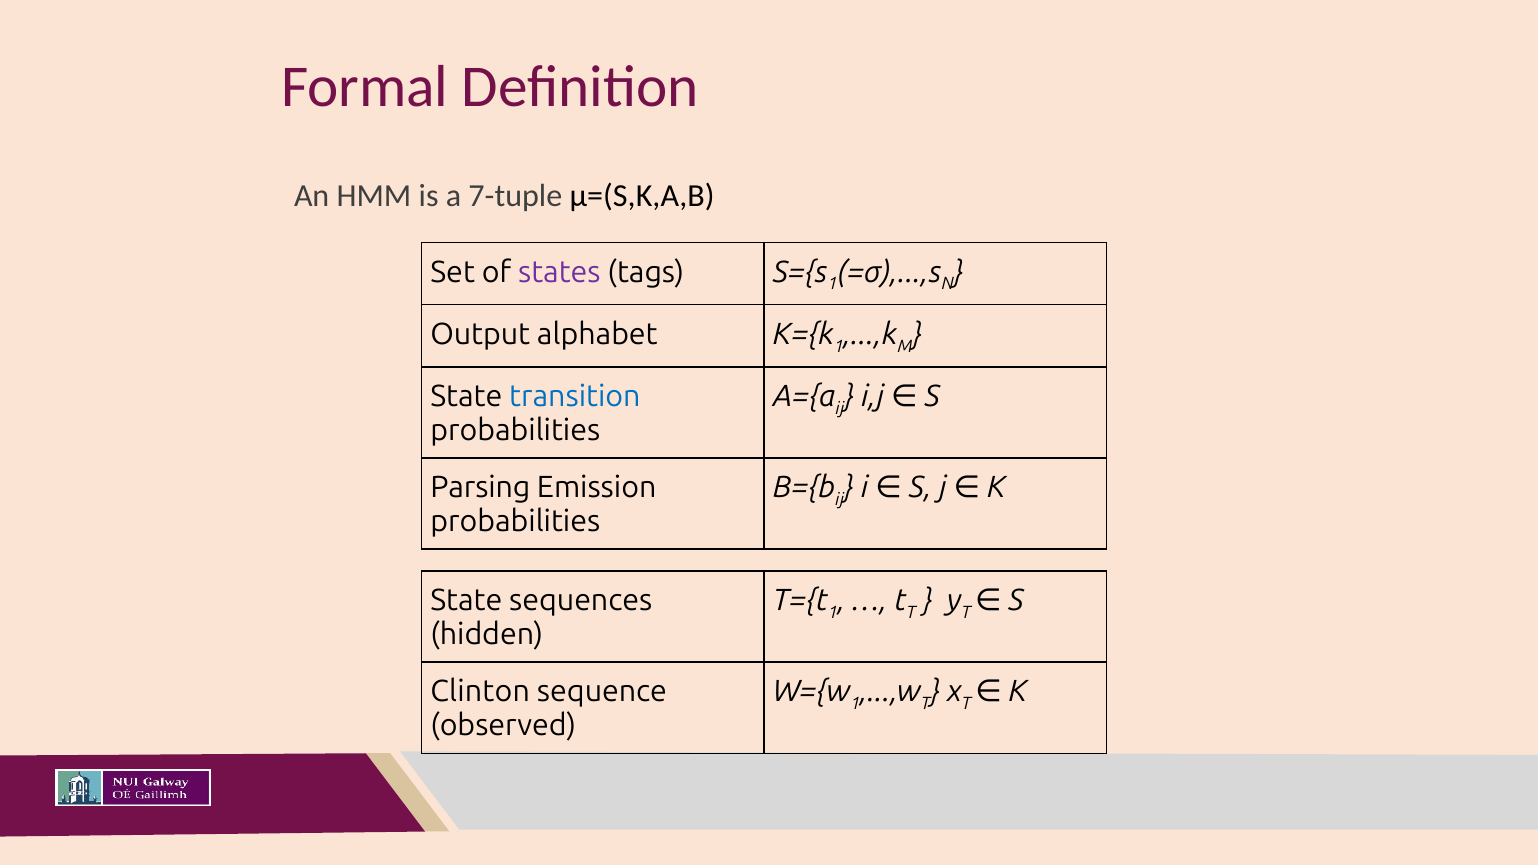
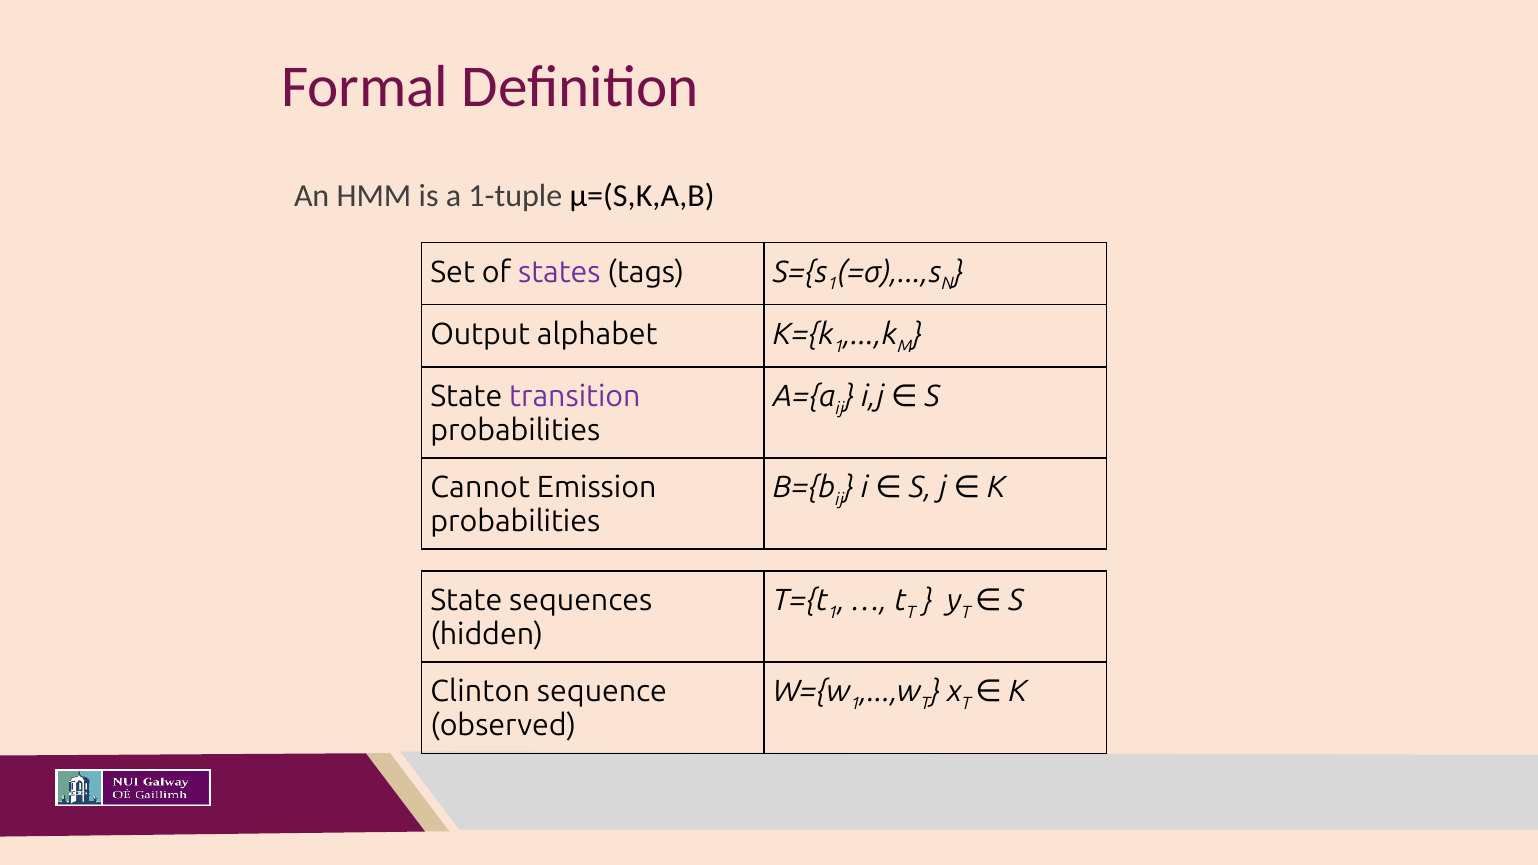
7-tuple: 7-tuple -> 1-tuple (515, 196)
transition colour: blue -> purple (575, 397)
Parsing: Parsing -> Cannot (480, 488)
